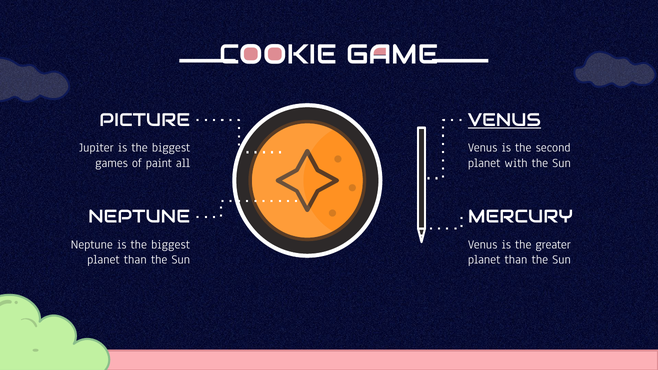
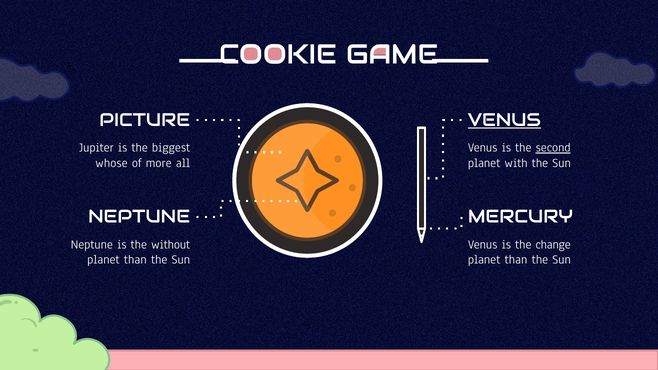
second underline: none -> present (553, 148)
games: games -> whose (112, 163)
paint: paint -> more (159, 163)
Neptune is the biggest: biggest -> without (171, 244)
greater: greater -> change (553, 244)
